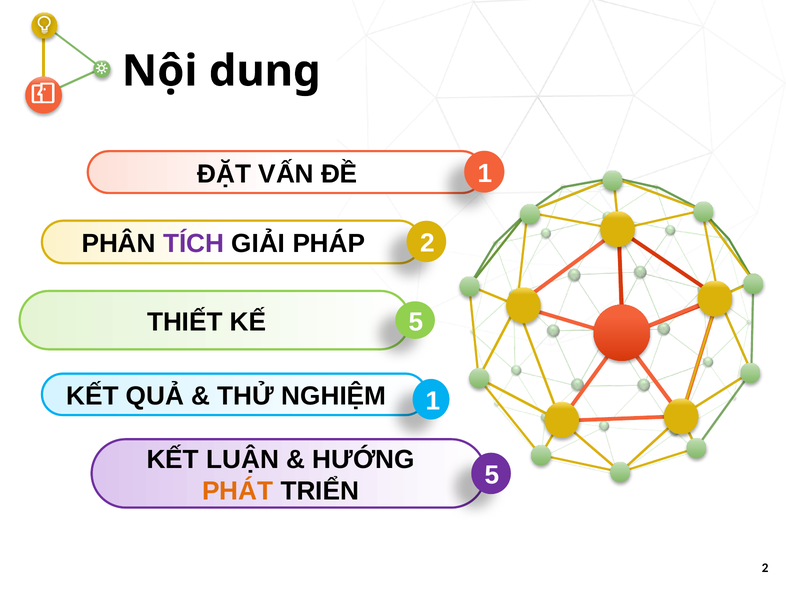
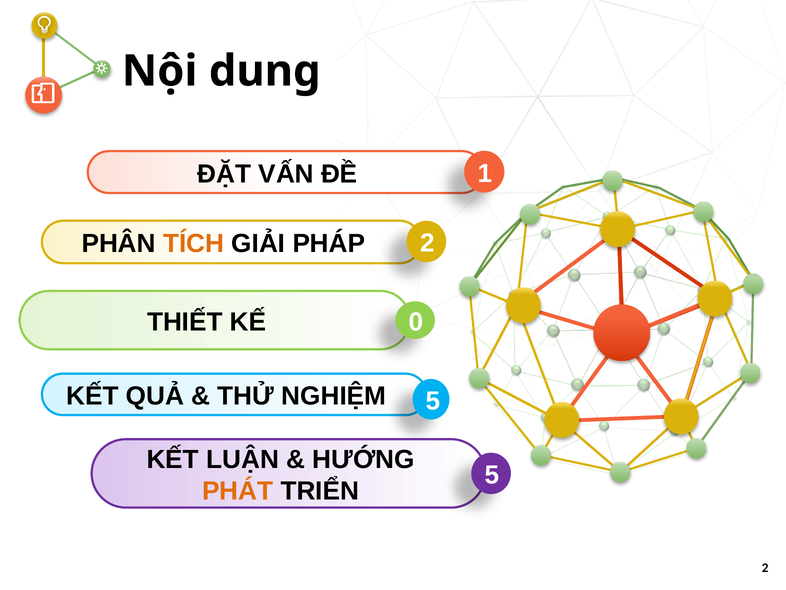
TÍCH colour: purple -> orange (194, 244)
KẾ 5: 5 -> 0 (416, 322)
NGHIỆM 1: 1 -> 5 (433, 401)
